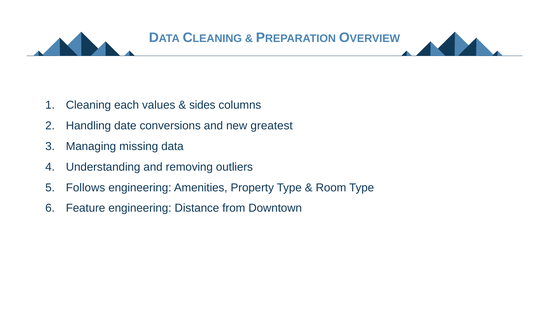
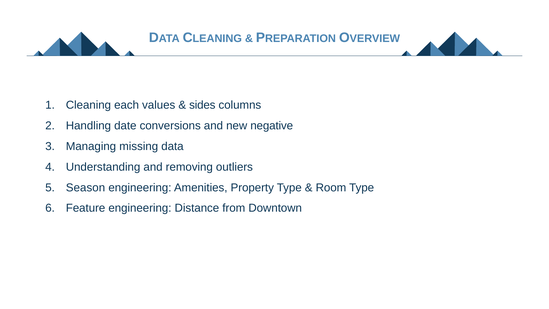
greatest: greatest -> negative (272, 126)
Follows: Follows -> Season (86, 187)
